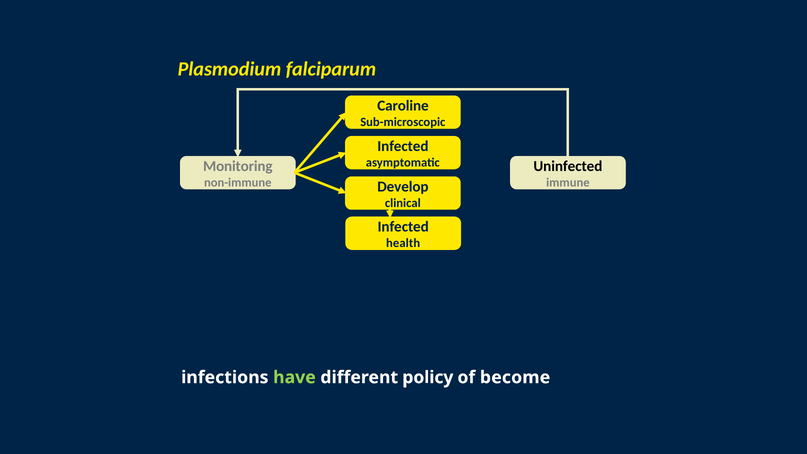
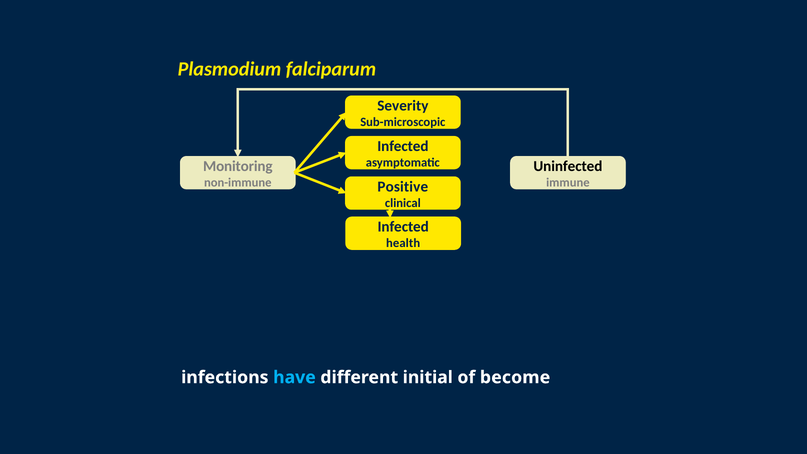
Caroline: Caroline -> Severity (403, 106)
Develop: Develop -> Positive (403, 187)
have colour: light green -> light blue (294, 377)
policy: policy -> initial (428, 377)
